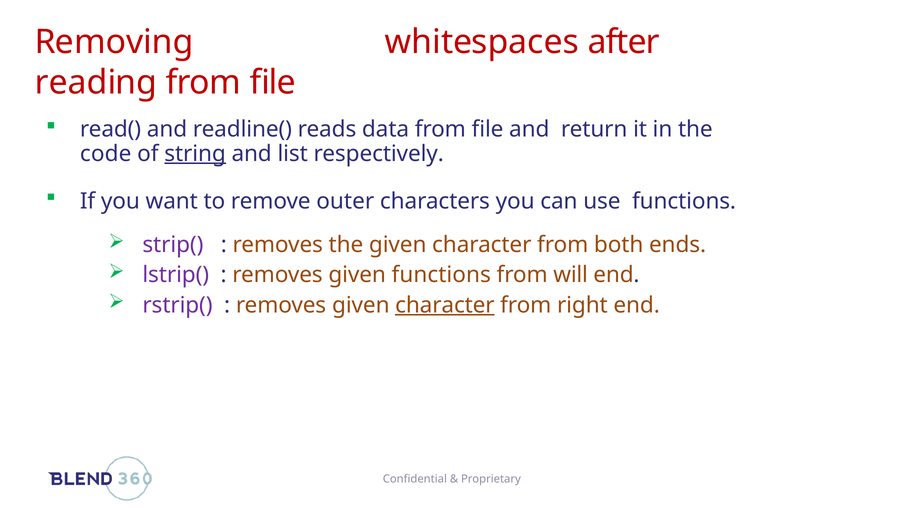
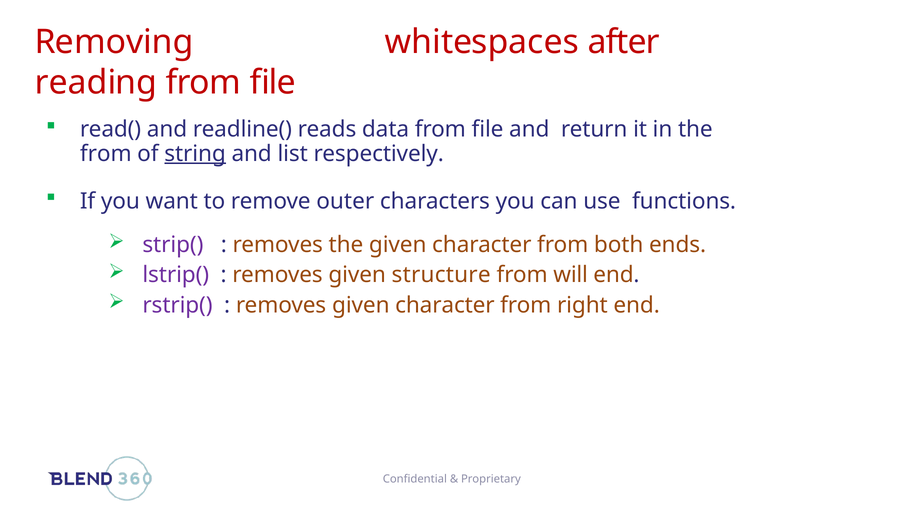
code: code -> from (106, 154)
given functions: functions -> structure (441, 275)
character underline: present -> none (445, 305)
